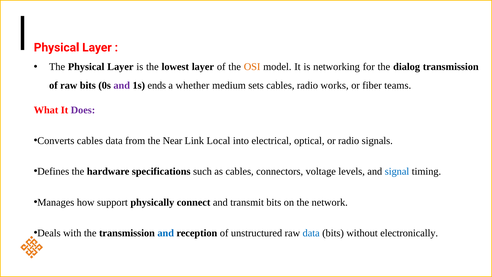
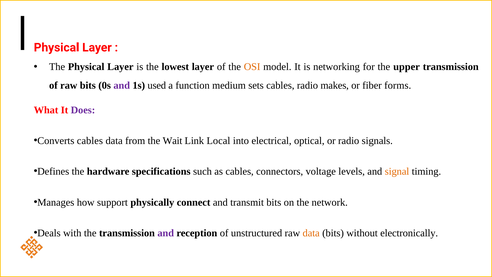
dialog: dialog -> upper (407, 67)
ends: ends -> used (157, 85)
whether: whether -> function (193, 85)
works: works -> makes (335, 85)
teams: teams -> forms (398, 85)
Near: Near -> Wait (172, 141)
signal colour: blue -> orange (397, 171)
and colour: blue -> purple (166, 233)
data colour: blue -> orange (311, 233)
